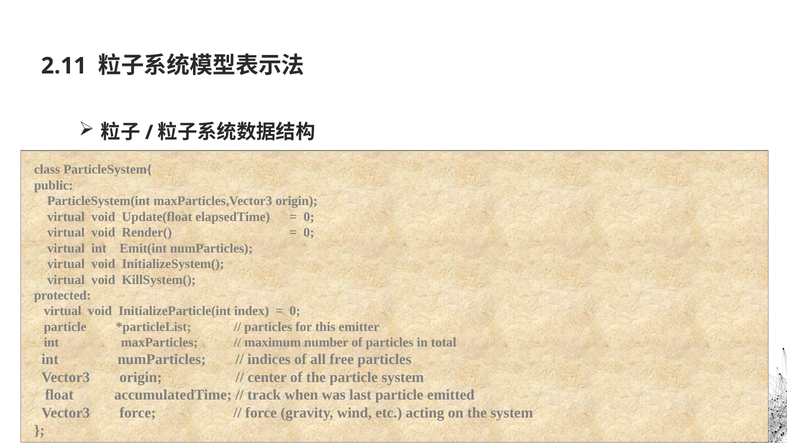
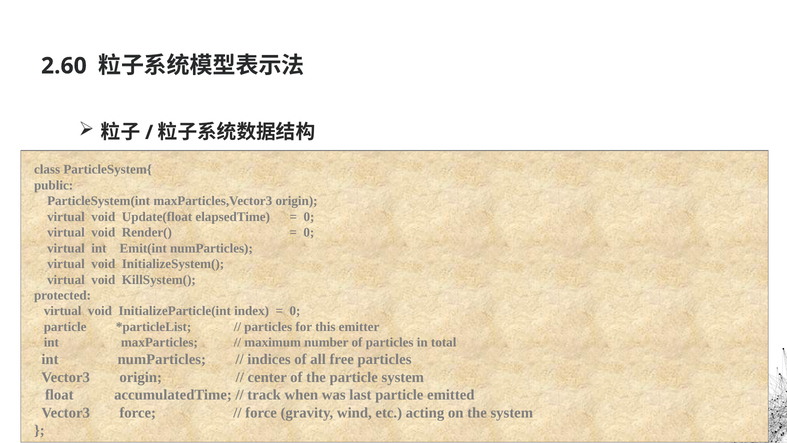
2.11: 2.11 -> 2.60 (64, 66)
